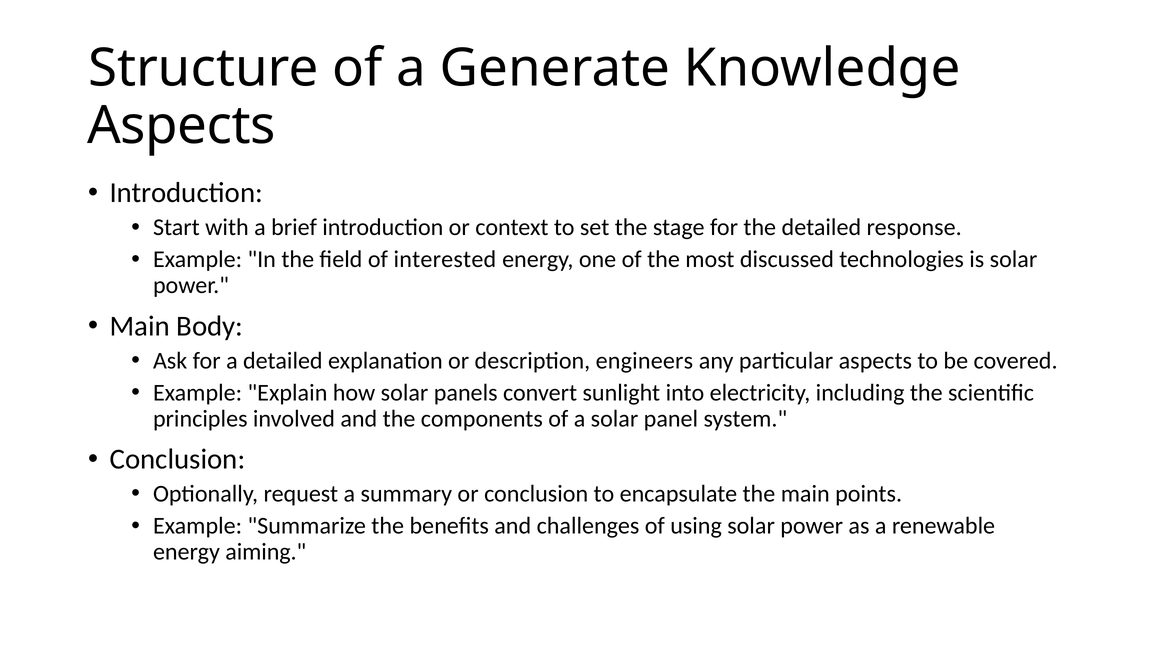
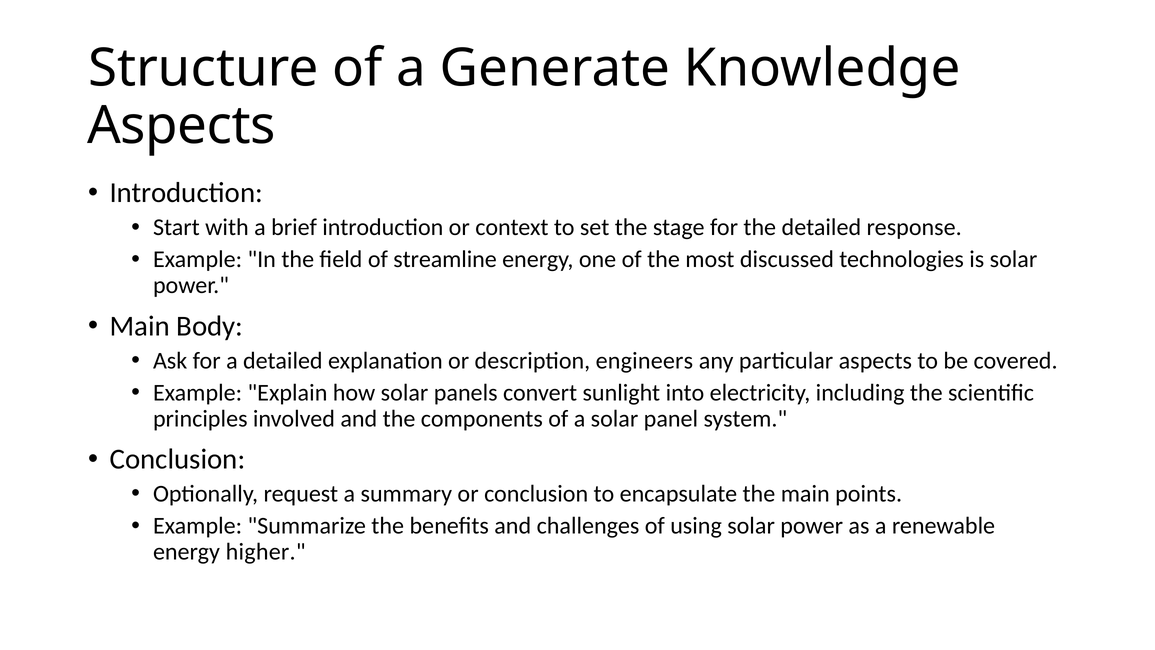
interested: interested -> streamline (445, 259)
aiming: aiming -> higher (266, 552)
